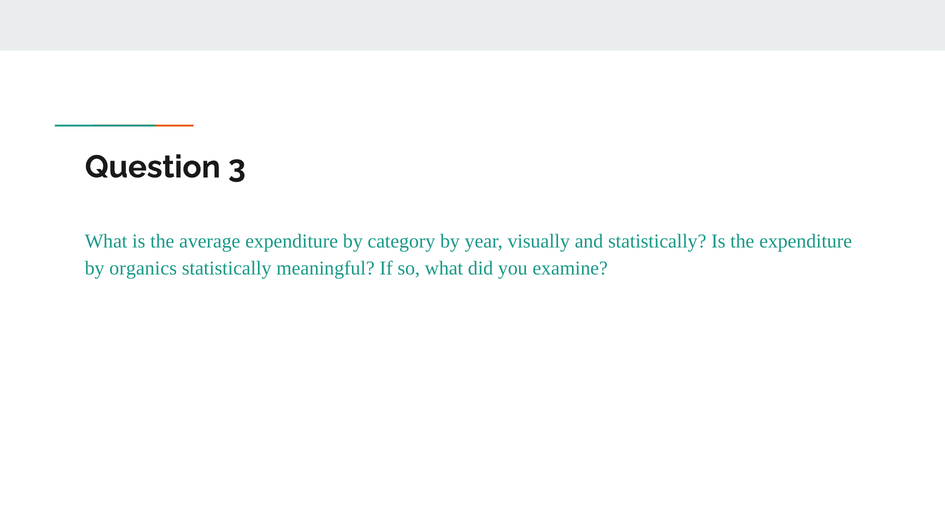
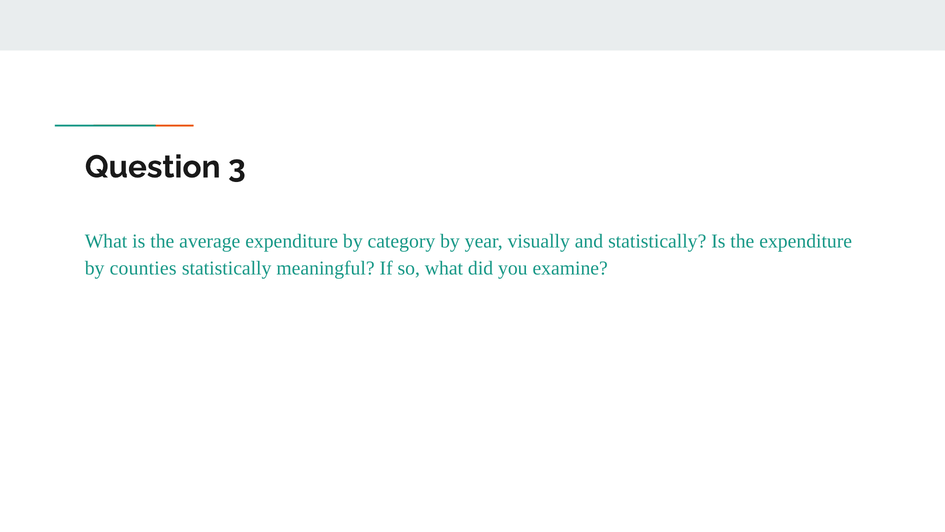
organics: organics -> counties (143, 268)
